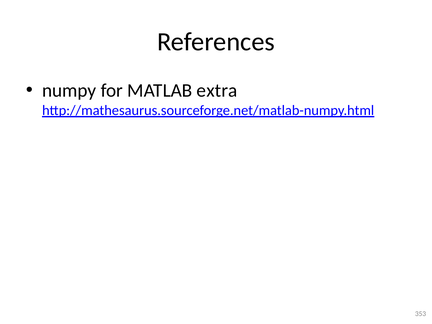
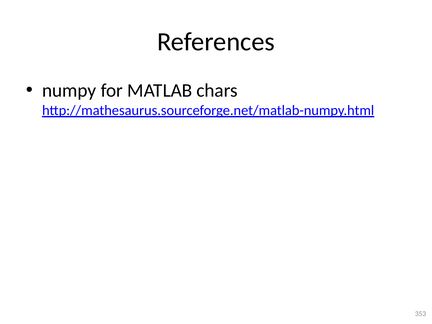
extra: extra -> chars (217, 91)
